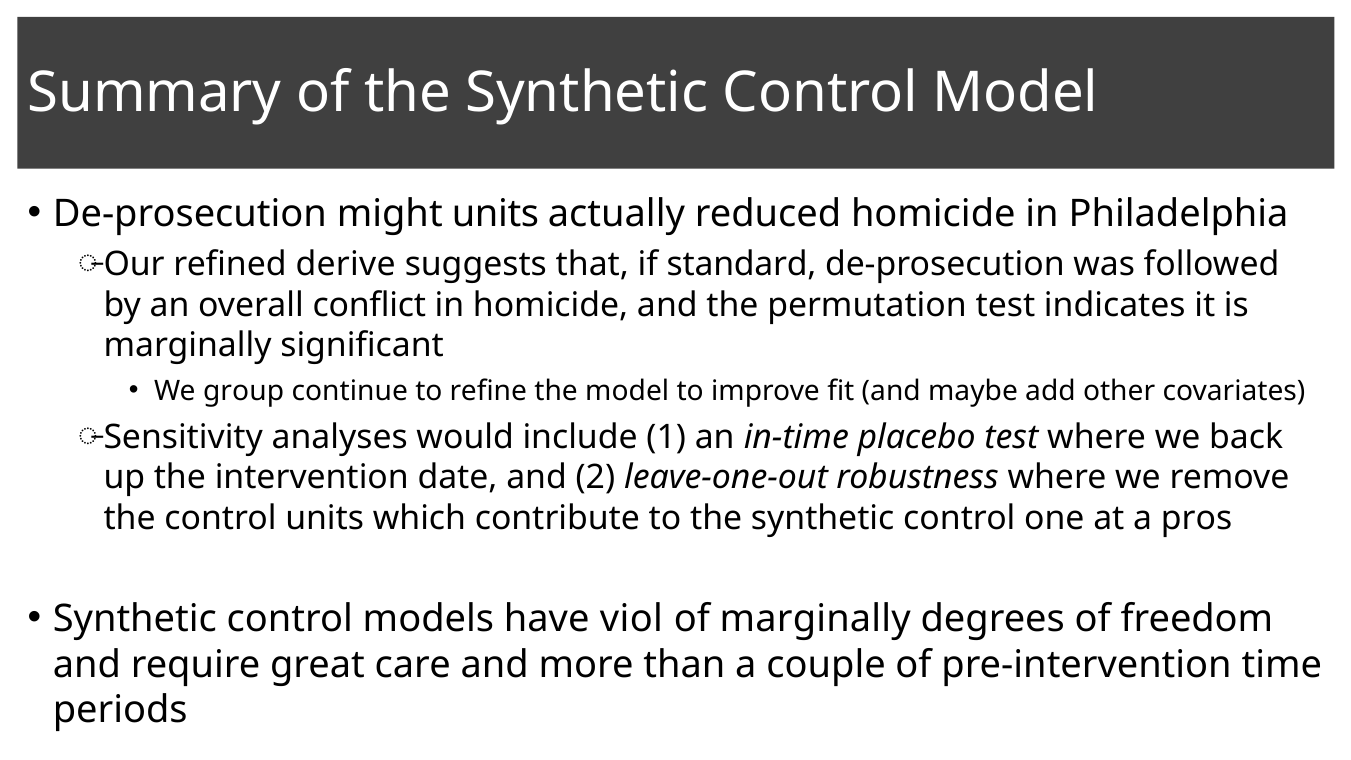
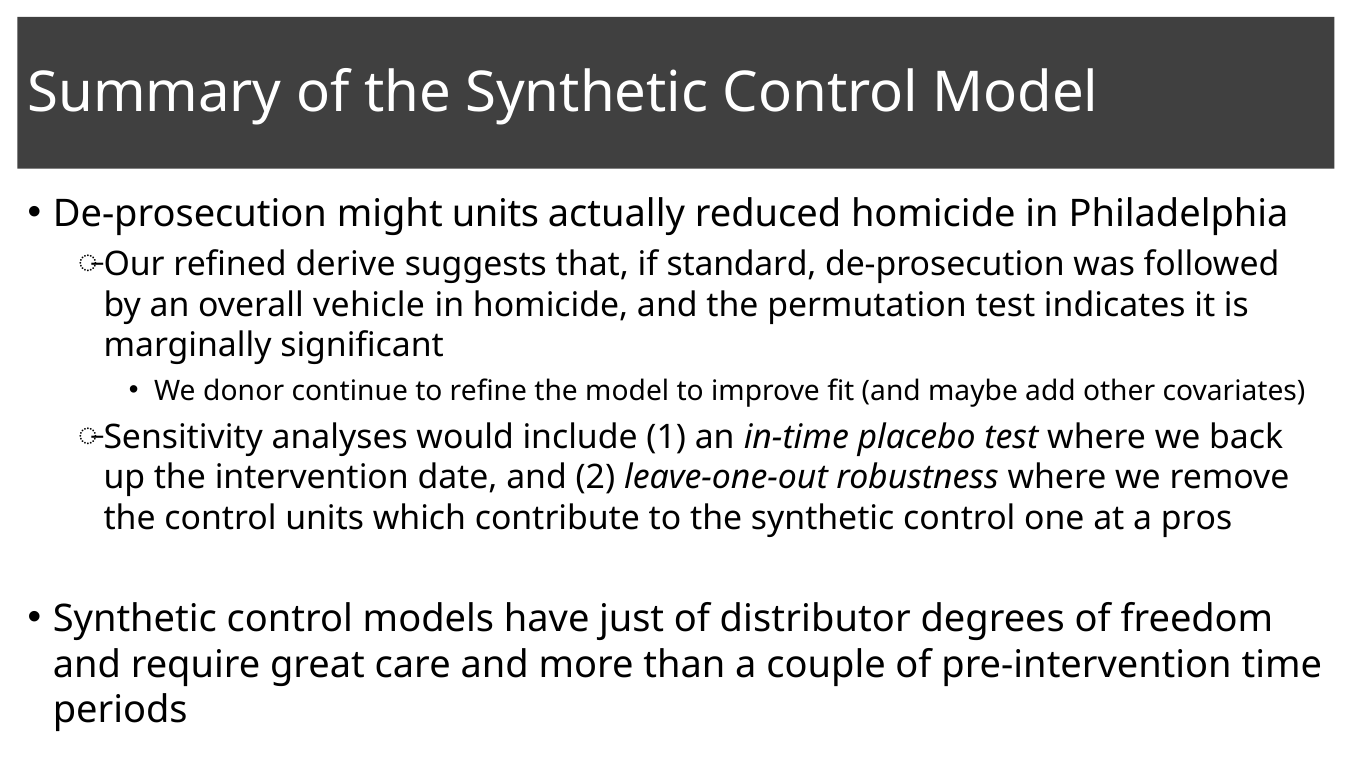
conflict: conflict -> vehicle (369, 305)
group: group -> donor (244, 391)
viol: viol -> just (632, 619)
of marginally: marginally -> distributor (815, 619)
